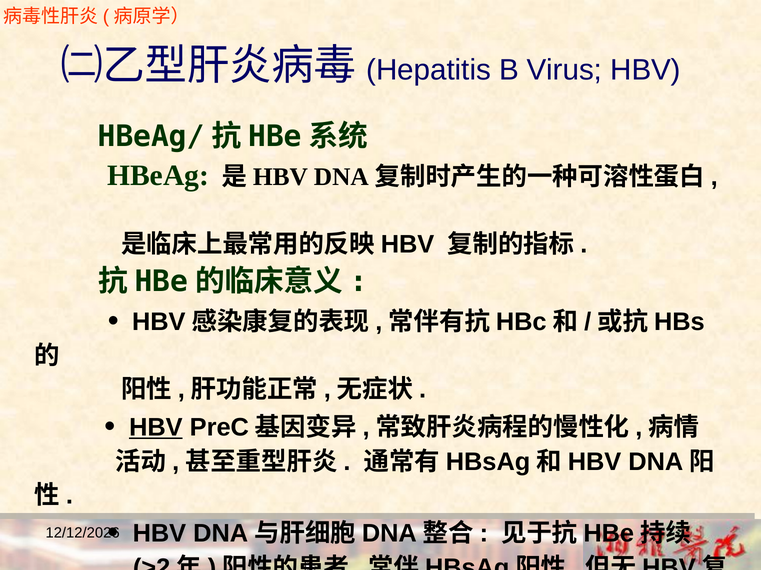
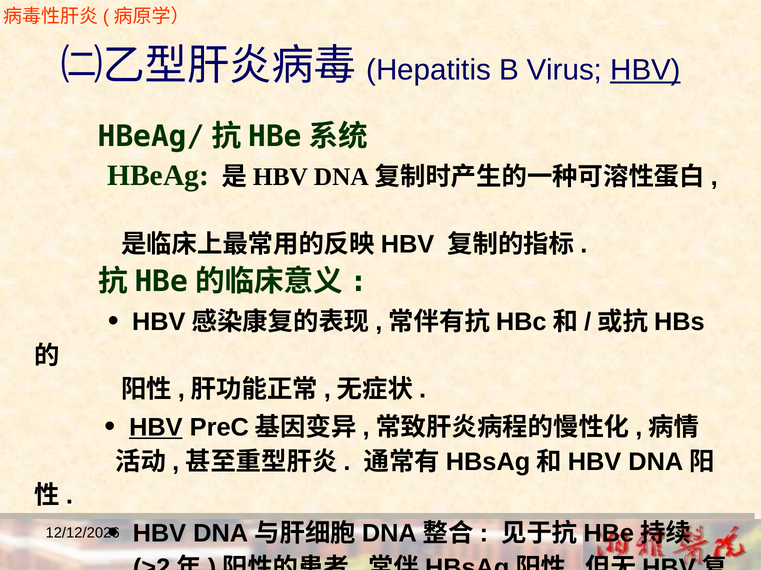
HBV underline: none -> present (645, 70)
